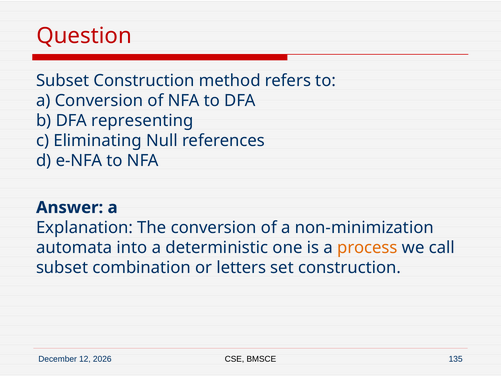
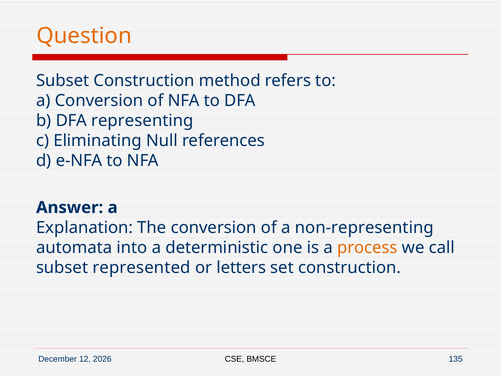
Question colour: red -> orange (84, 36)
non-minimization: non-minimization -> non-representing (364, 227)
combination: combination -> represented (141, 268)
